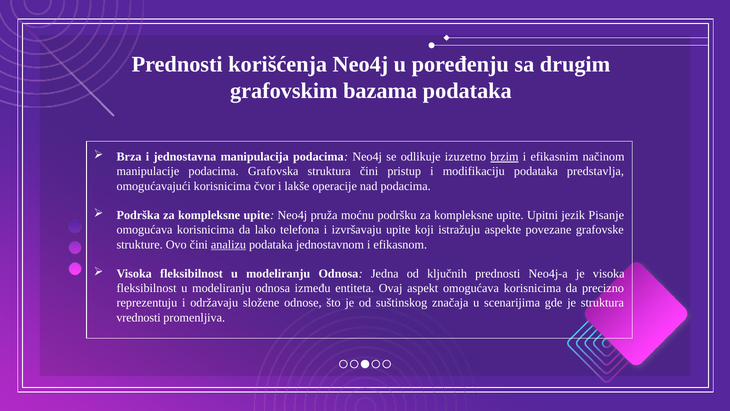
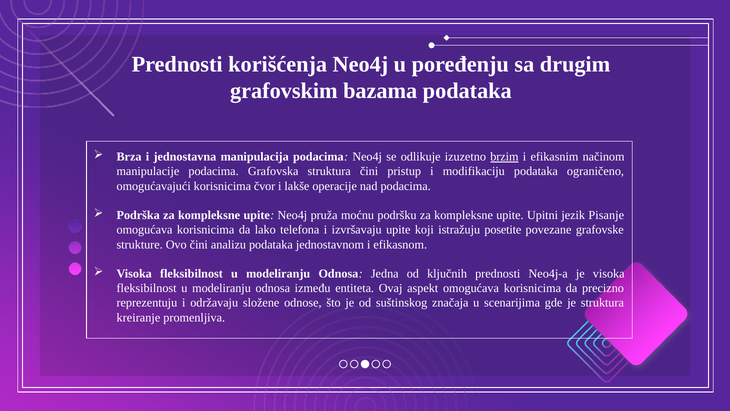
predstavlja: predstavlja -> ograničeno (595, 171)
aspekte: aspekte -> posetite (503, 230)
analizu underline: present -> none (228, 244)
vrednosti: vrednosti -> kreiranje (138, 317)
